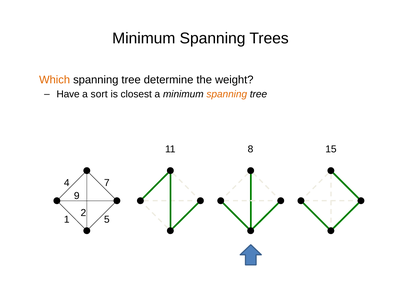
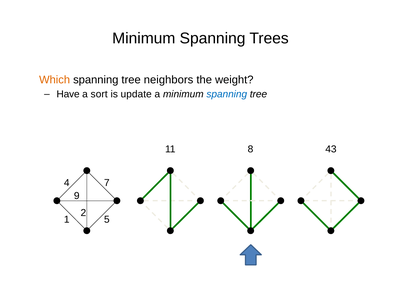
determine: determine -> neighbors (169, 80)
closest: closest -> update (136, 94)
spanning colour: orange -> blue (227, 94)
15: 15 -> 43 (331, 149)
